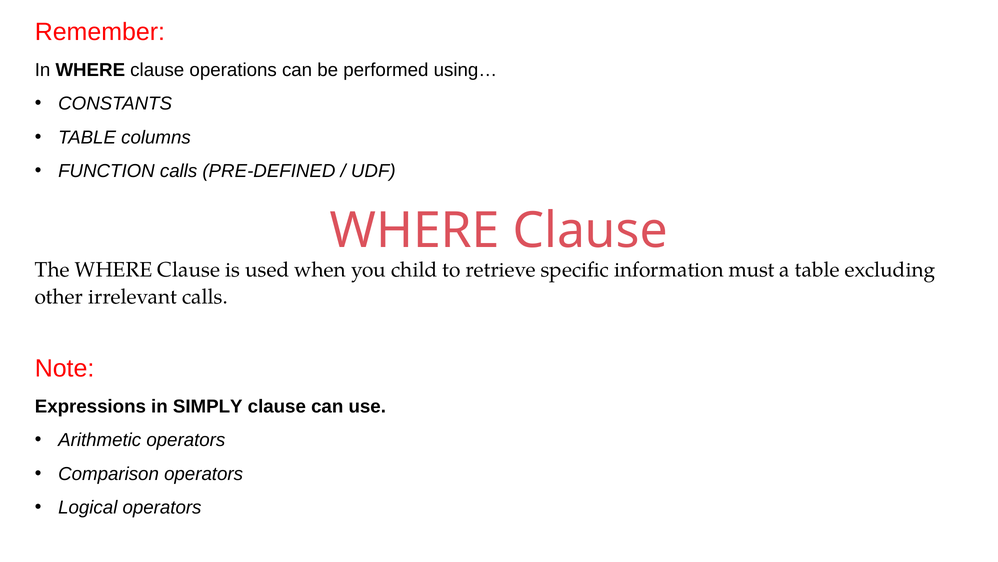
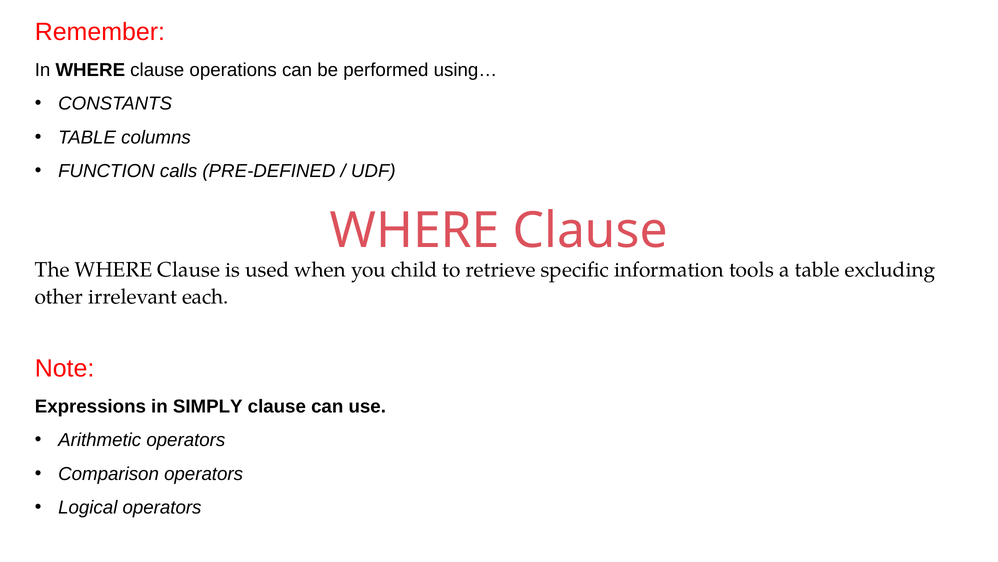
must: must -> tools (751, 270)
irrelevant calls: calls -> each (205, 296)
